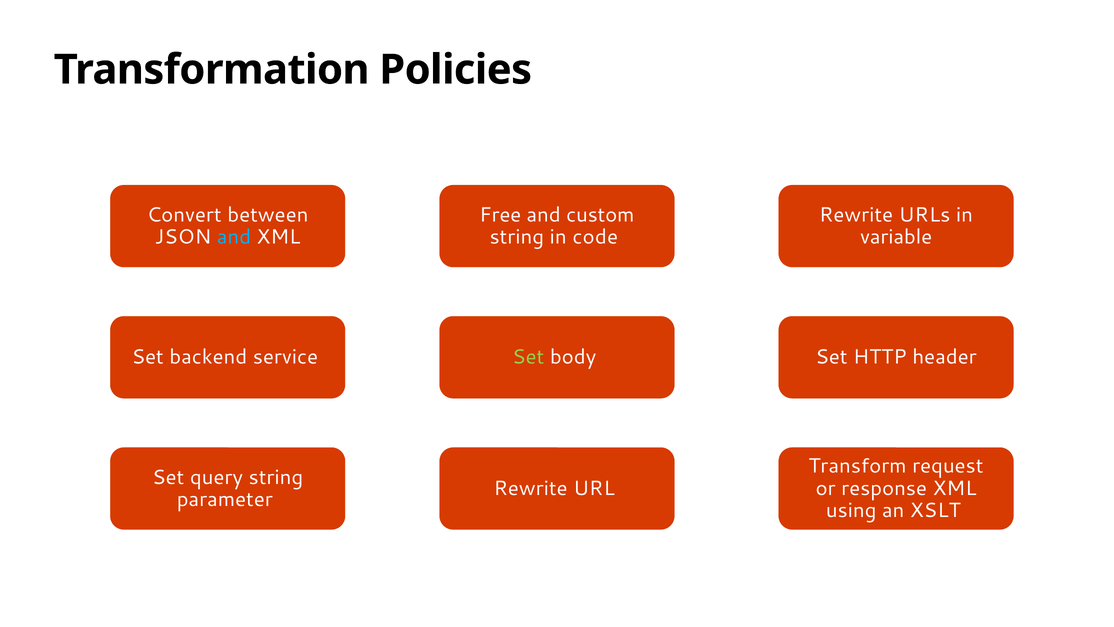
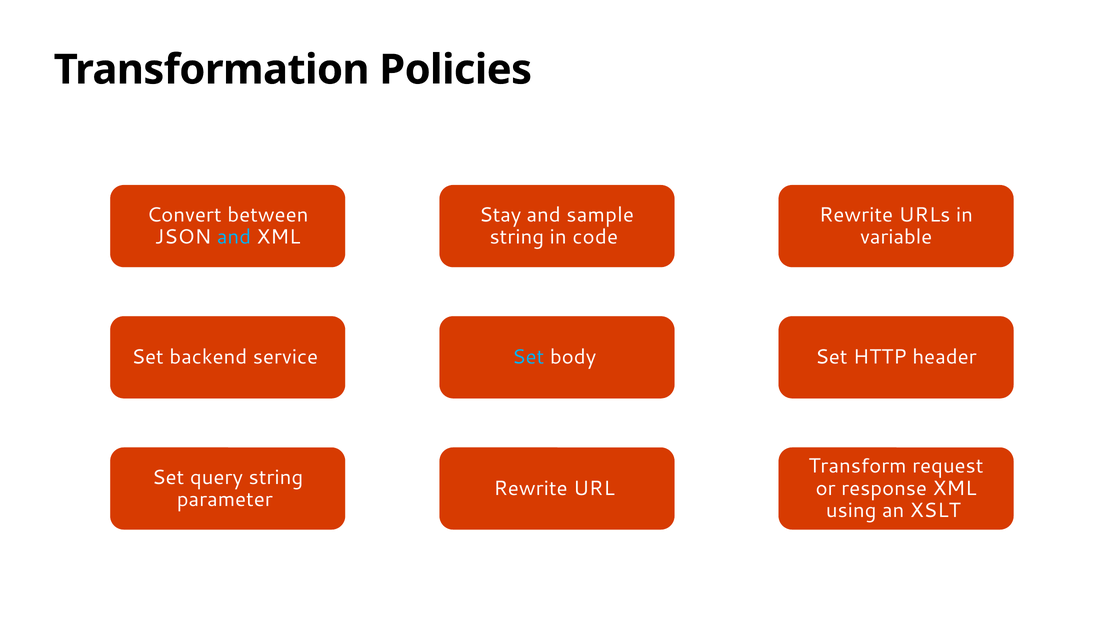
Free: Free -> Stay (500, 215)
custom: custom -> sample (600, 215)
Set colour: light green -> light blue (528, 357)
